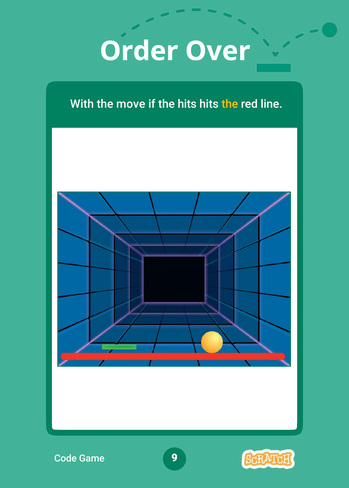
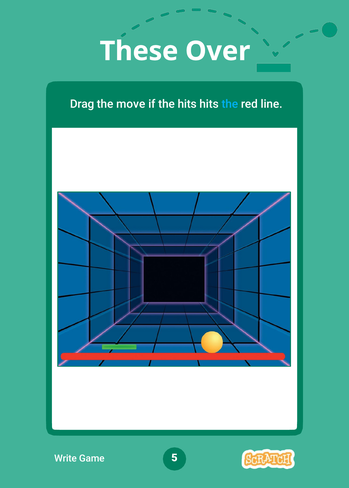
Order: Order -> These (139, 51)
With: With -> Drag (82, 104)
the colour: yellow -> light blue (230, 104)
Code: Code -> Write (65, 459)
9: 9 -> 5 (174, 458)
